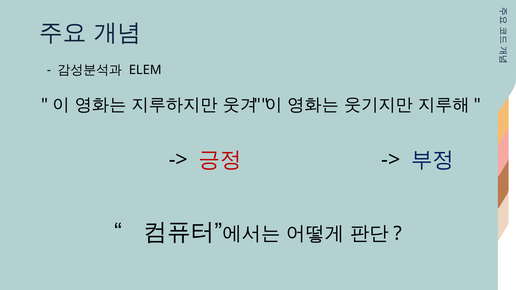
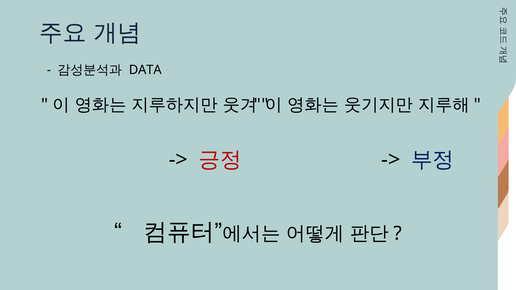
ELEM: ELEM -> DATA (145, 70)
